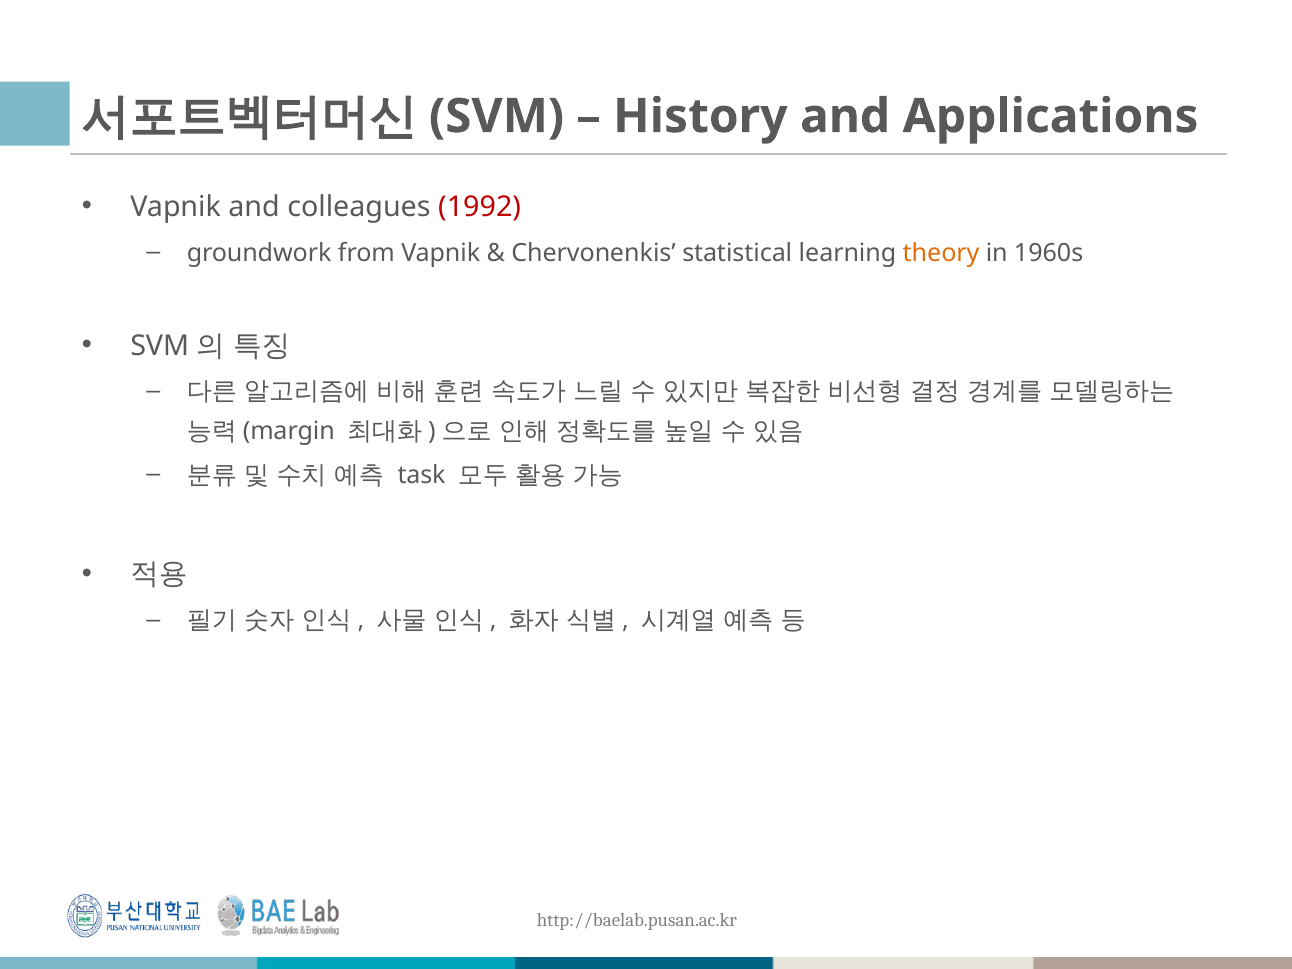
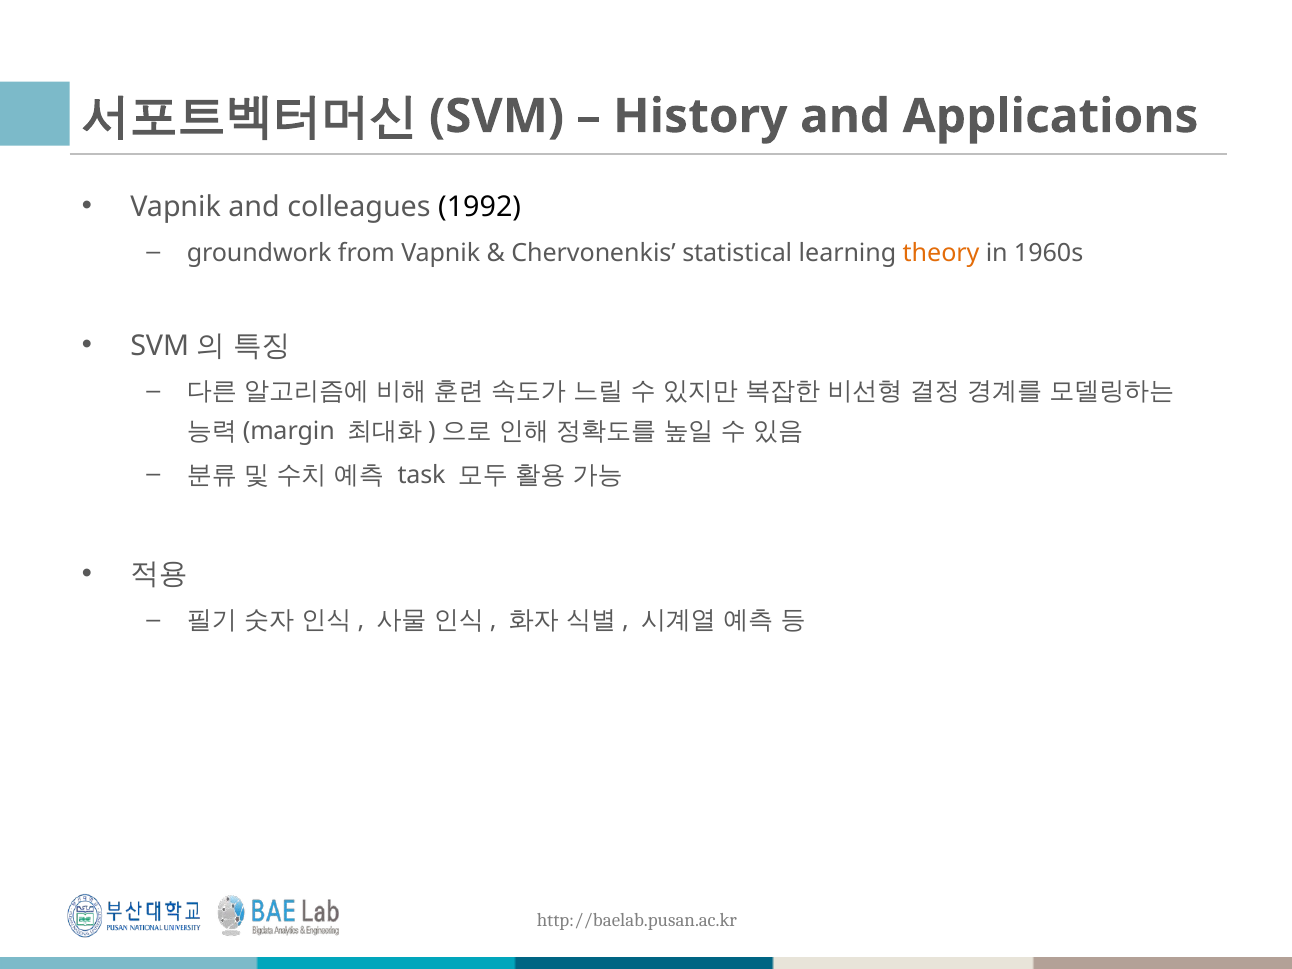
1992 colour: red -> black (480, 207)
